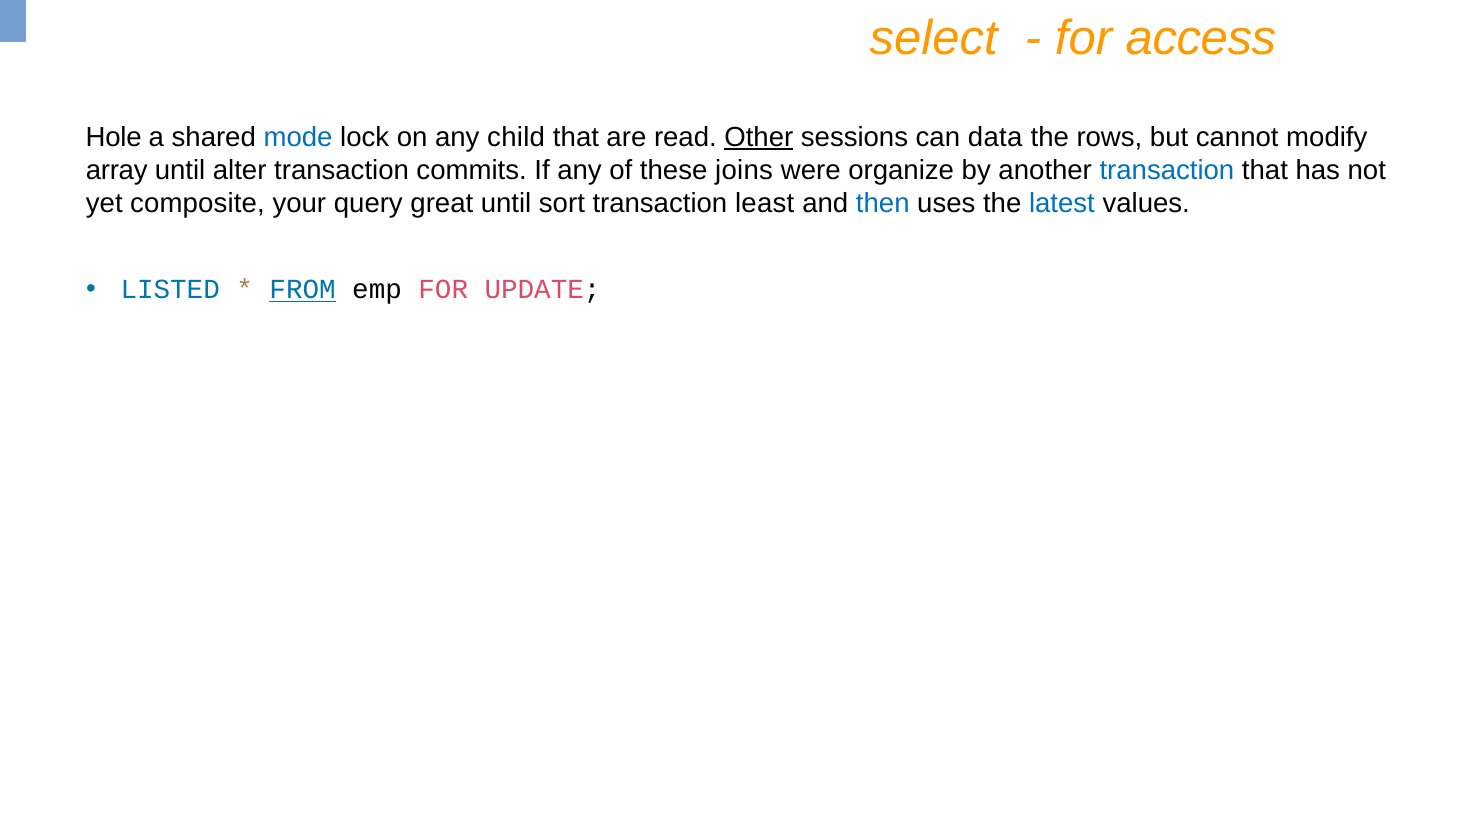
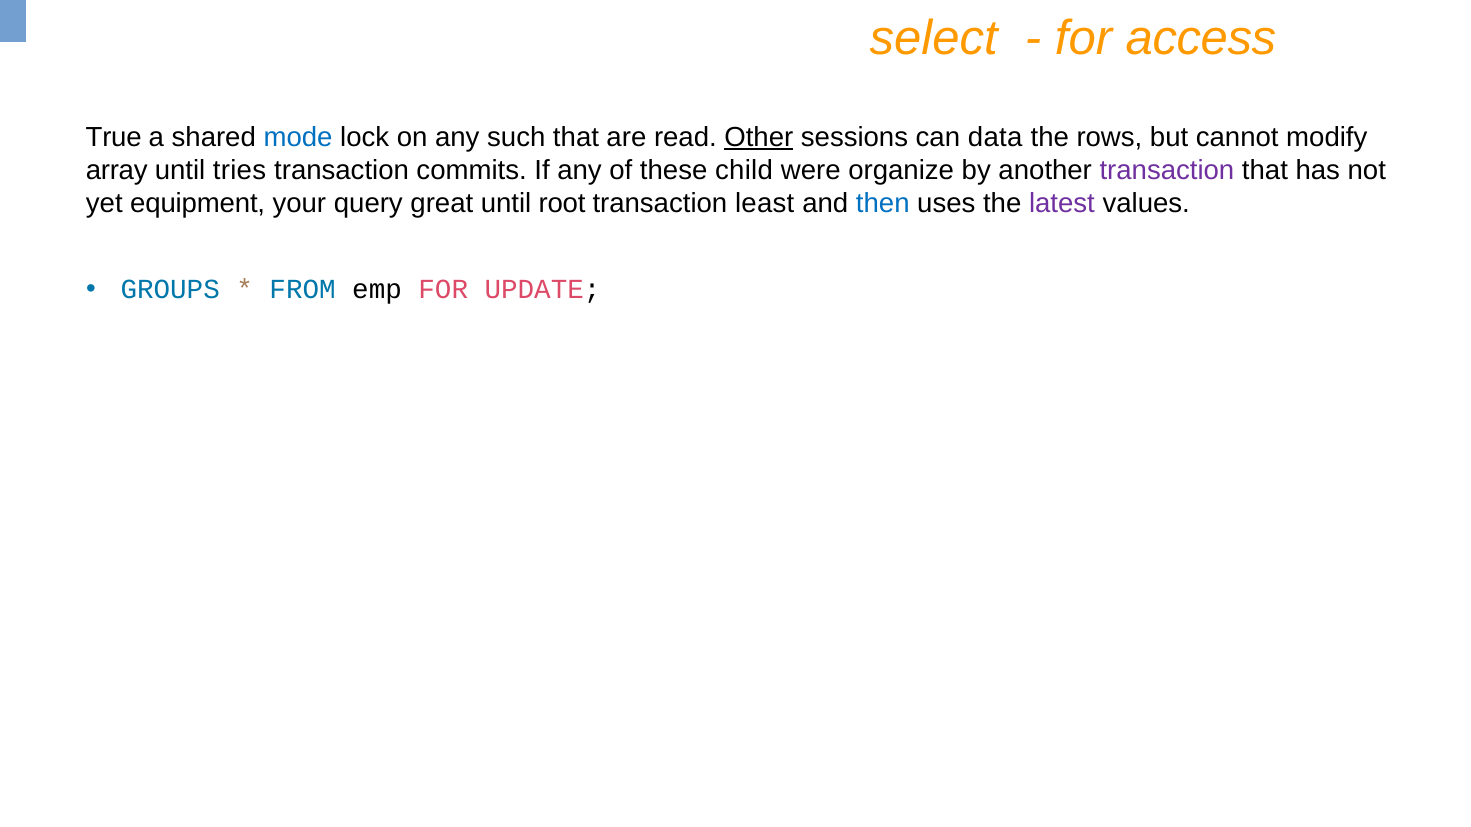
Hole: Hole -> True (114, 137)
child: child -> such (516, 137)
alter: alter -> tries (240, 171)
joins: joins -> child (744, 171)
transaction colour: blue -> purple (1167, 171)
composite: composite -> equipment (198, 204)
sort: sort -> root (562, 204)
latest colour: blue -> purple (1062, 204)
LISTED: LISTED -> GROUPS (170, 290)
FROM underline: present -> none (303, 290)
